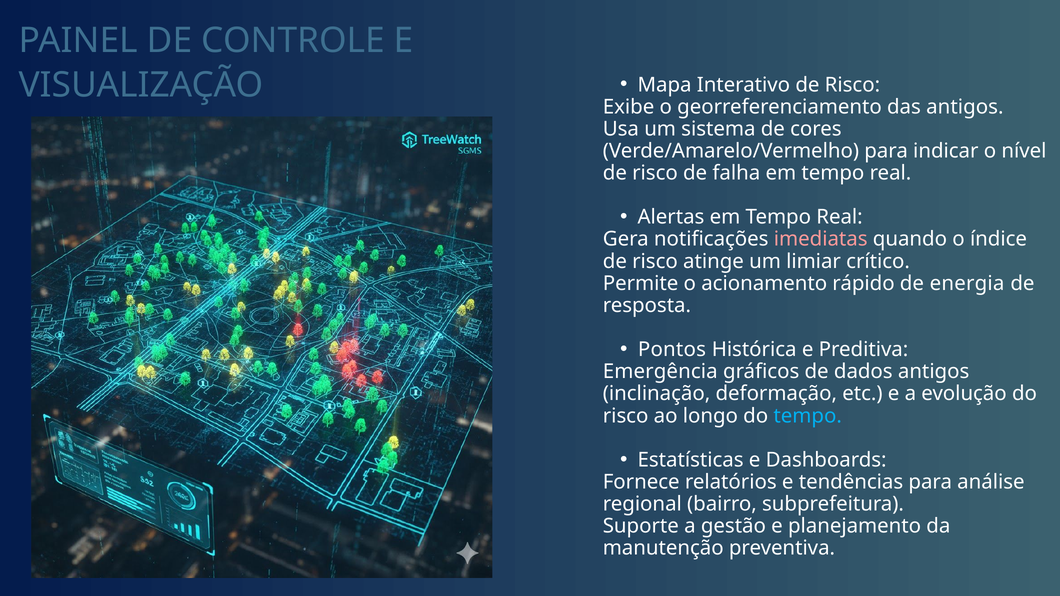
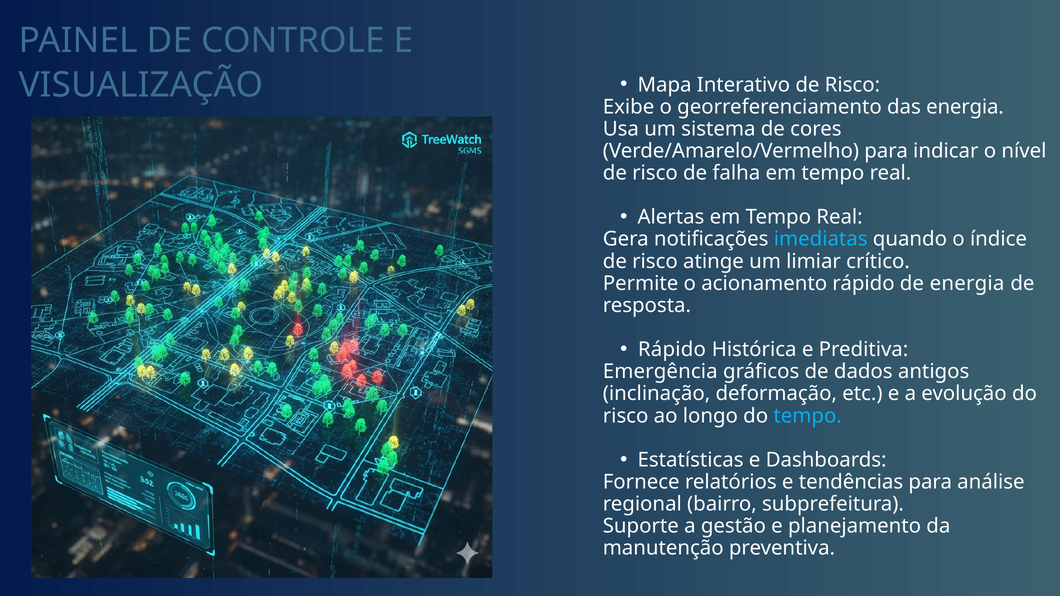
das antigos: antigos -> energia (965, 107)
imediatas colour: pink -> light blue (821, 239)
Pontos: Pontos -> Rápido (672, 350)
